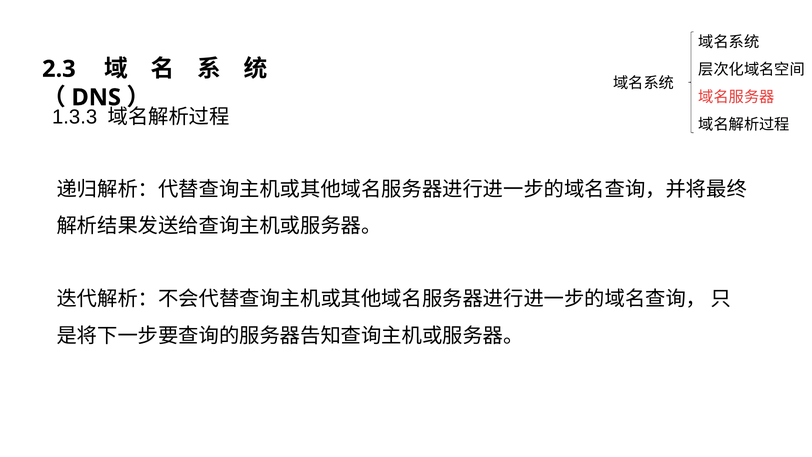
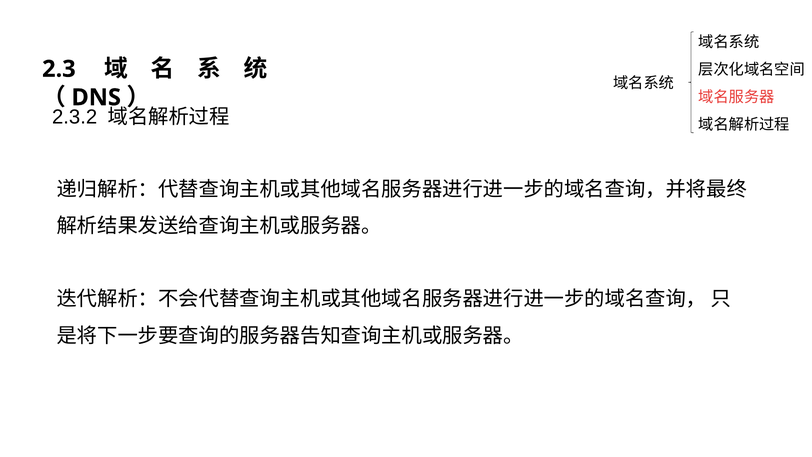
1.3.3: 1.3.3 -> 2.3.2 (75, 117)
